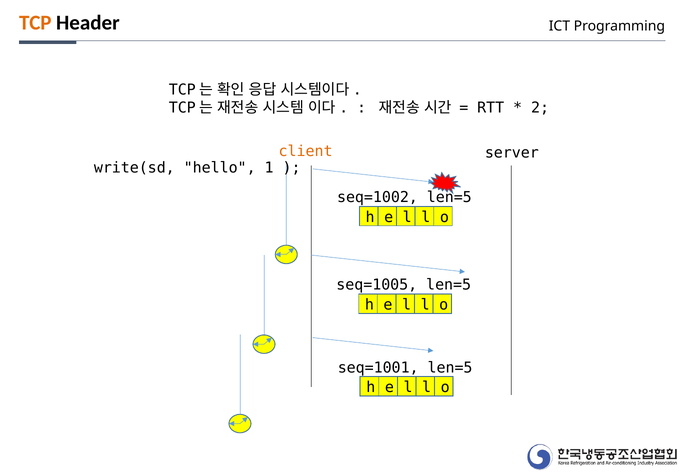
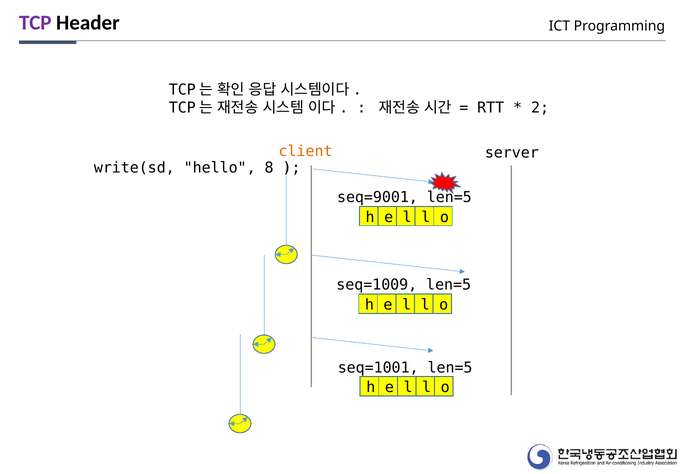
TCP colour: orange -> purple (35, 23)
1: 1 -> 8 (269, 168)
seq=1002: seq=1002 -> seq=9001 (377, 197)
seq=1005: seq=1005 -> seq=1009 (377, 285)
